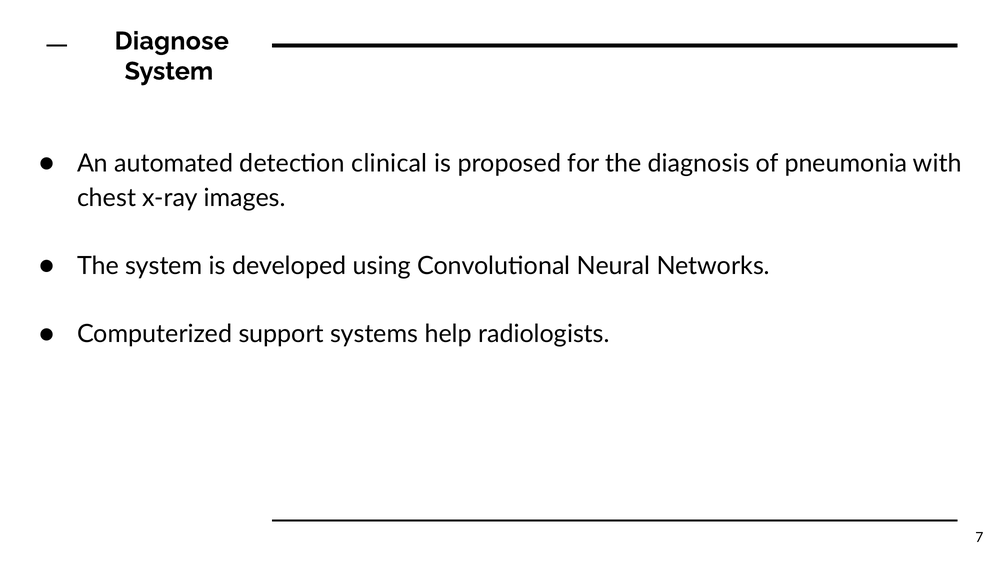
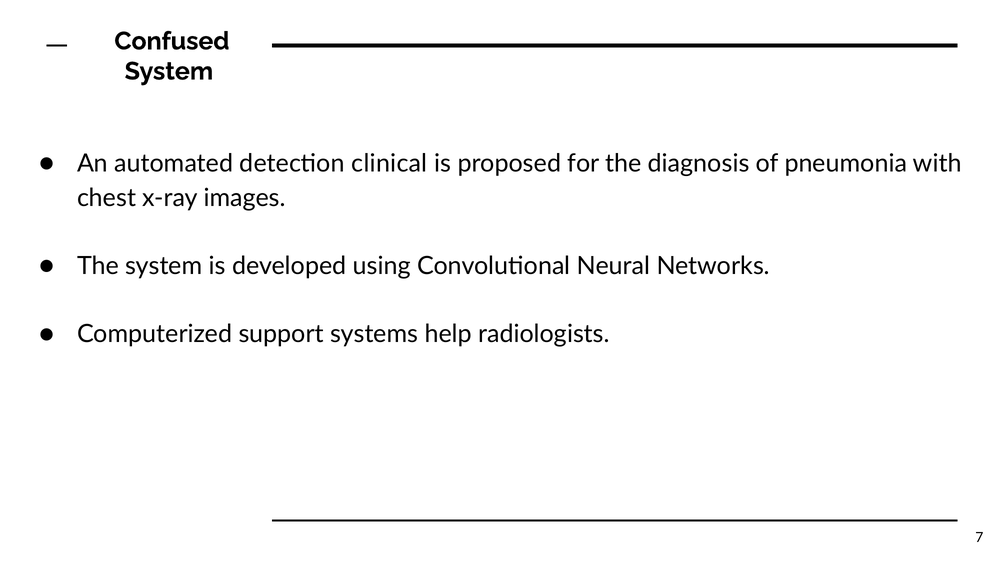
Diagnose: Diagnose -> Confused (172, 41)
